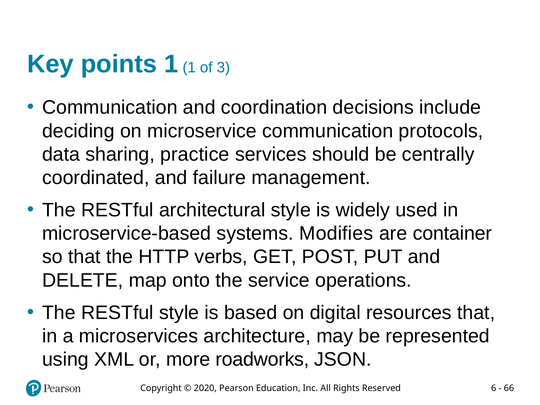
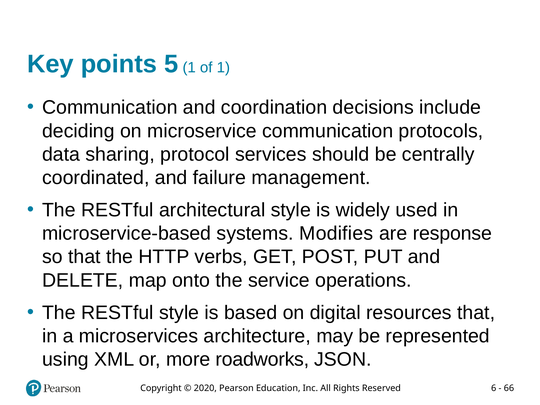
points 1: 1 -> 5 (171, 64)
of 3: 3 -> 1 (223, 67)
practice: practice -> protocol (195, 154)
container: container -> response (452, 233)
